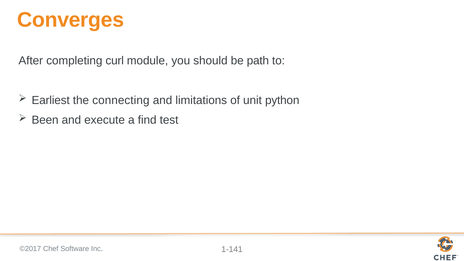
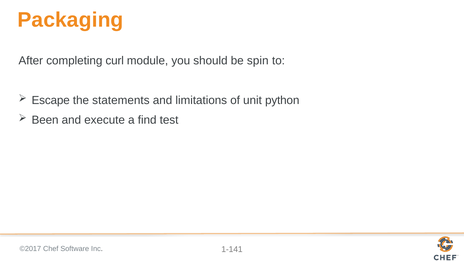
Converges: Converges -> Packaging (70, 20)
path: path -> spin (258, 61)
Earliest: Earliest -> Escape (51, 100)
connecting: connecting -> statements (121, 100)
